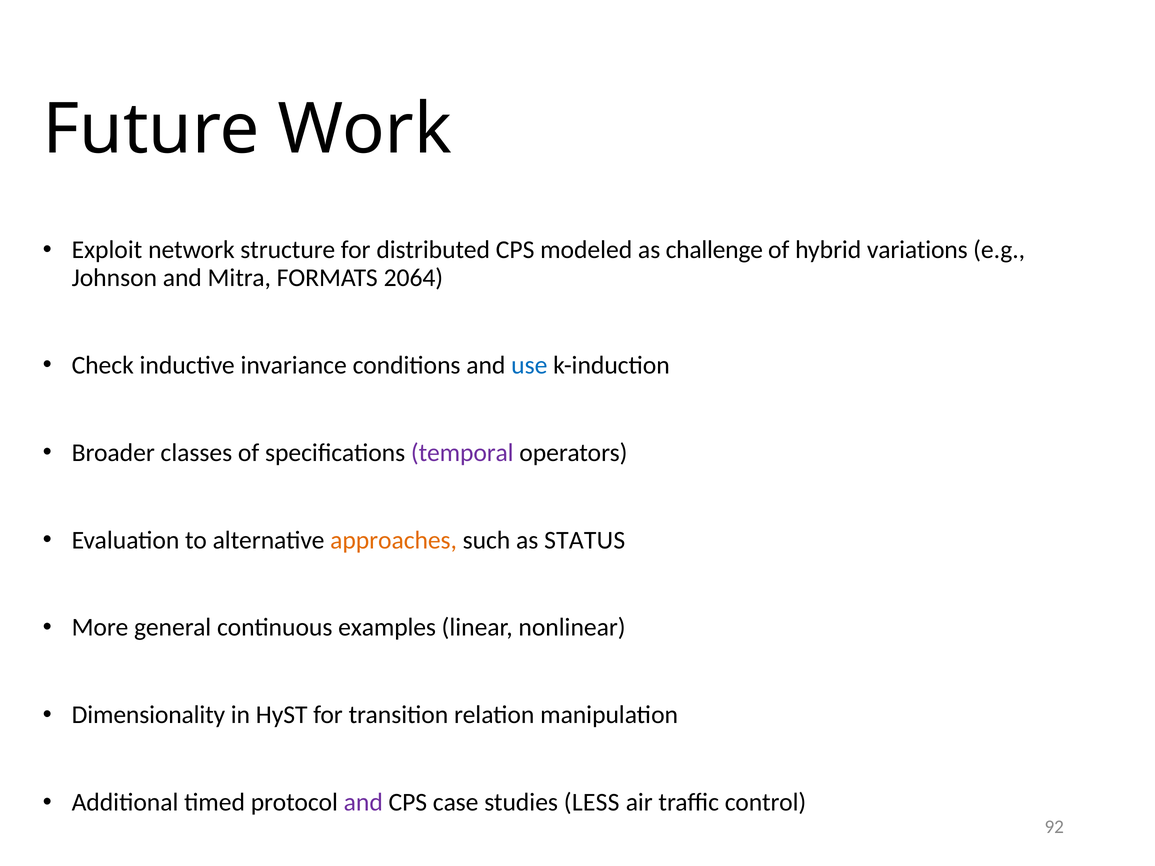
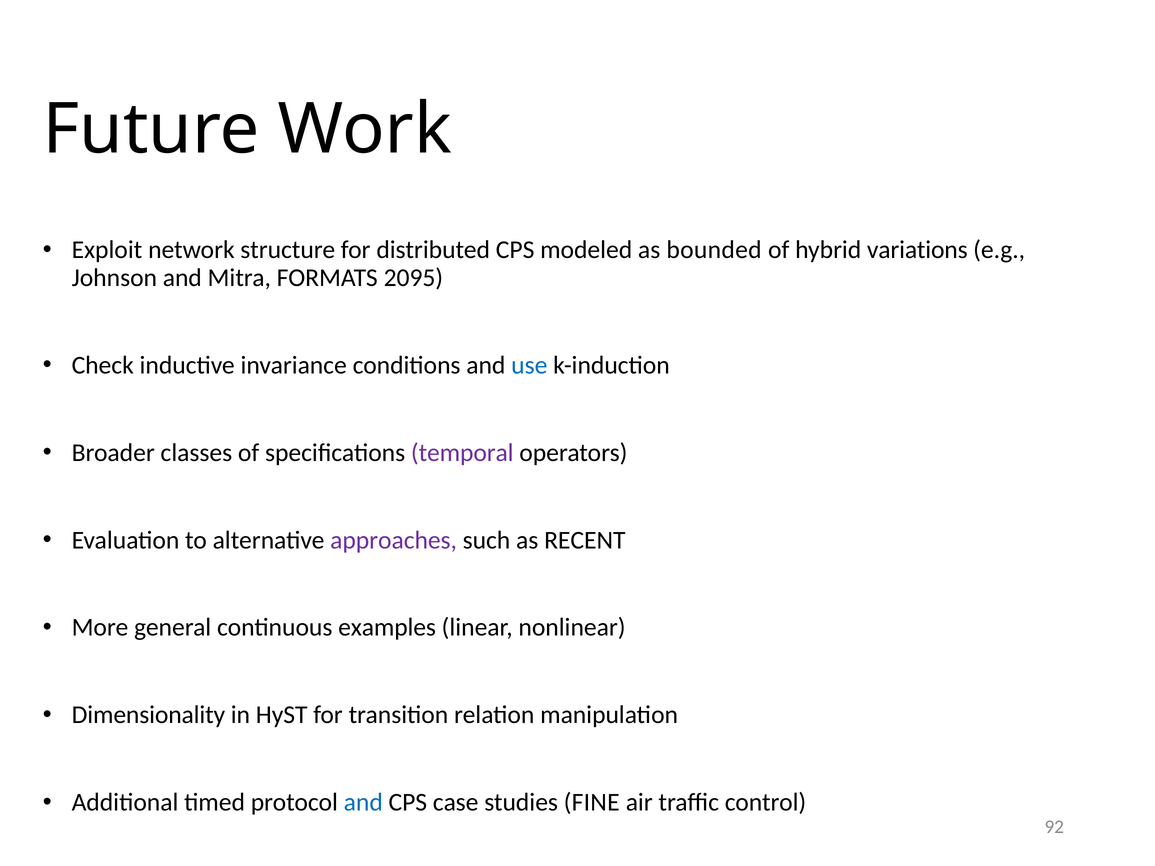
challenge: challenge -> bounded (714, 250)
2064: 2064 -> 2095 (413, 278)
approaches colour: orange -> purple (394, 540)
STATUS: STATUS -> RECENT (585, 540)
and colour: purple -> blue (363, 803)
LESS: LESS -> FINE (592, 803)
